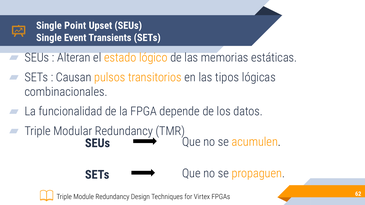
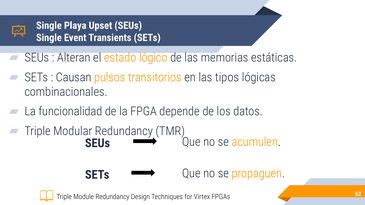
Point: Point -> Playa (75, 26)
